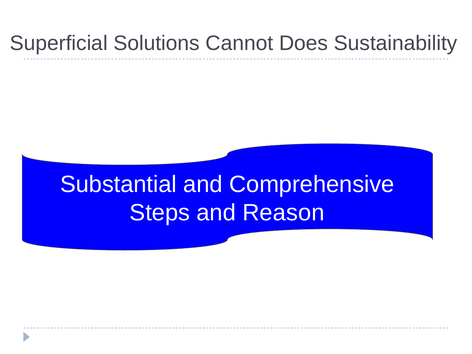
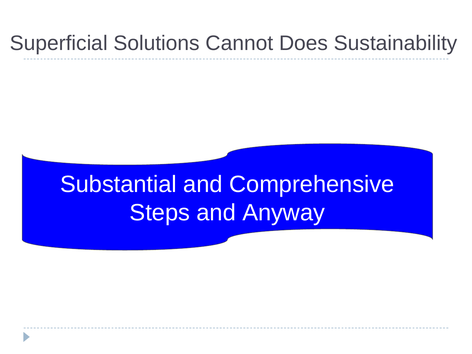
Reason: Reason -> Anyway (284, 213)
